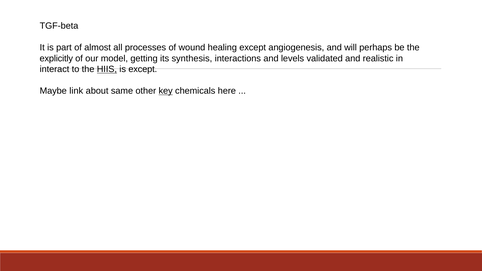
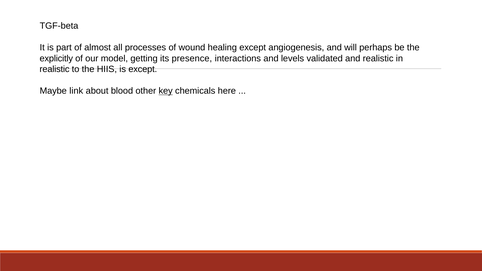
synthesis: synthesis -> presence (192, 58)
interact: interact -> realistic (55, 69)
HIIS underline: present -> none (107, 69)
same: same -> blood (122, 91)
